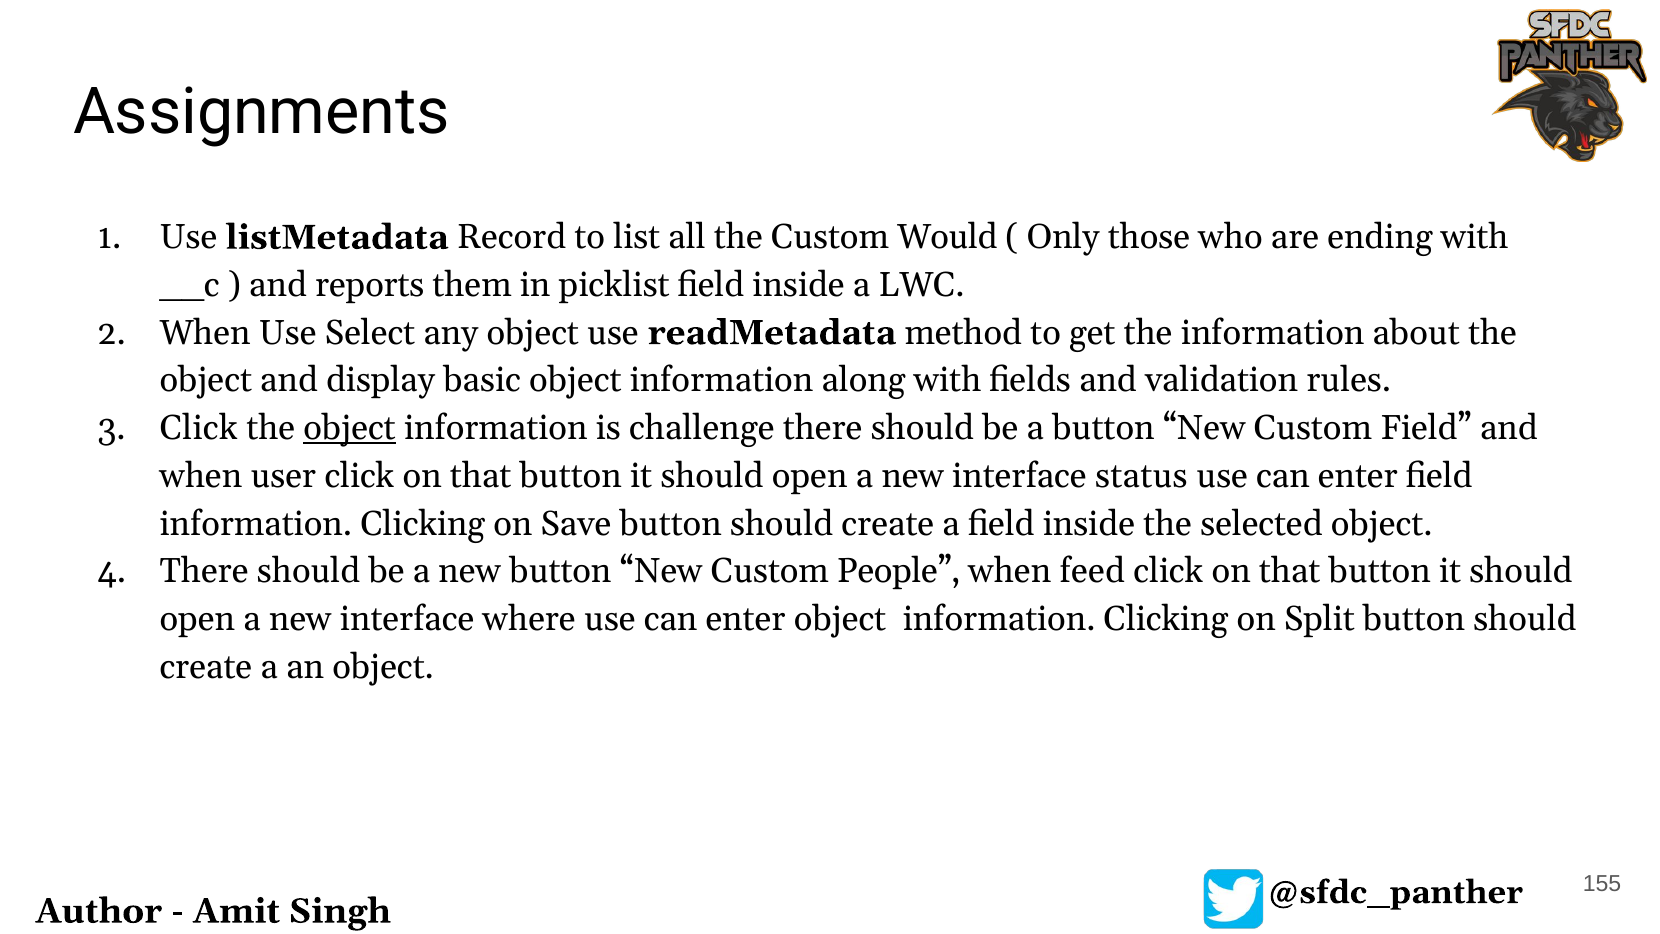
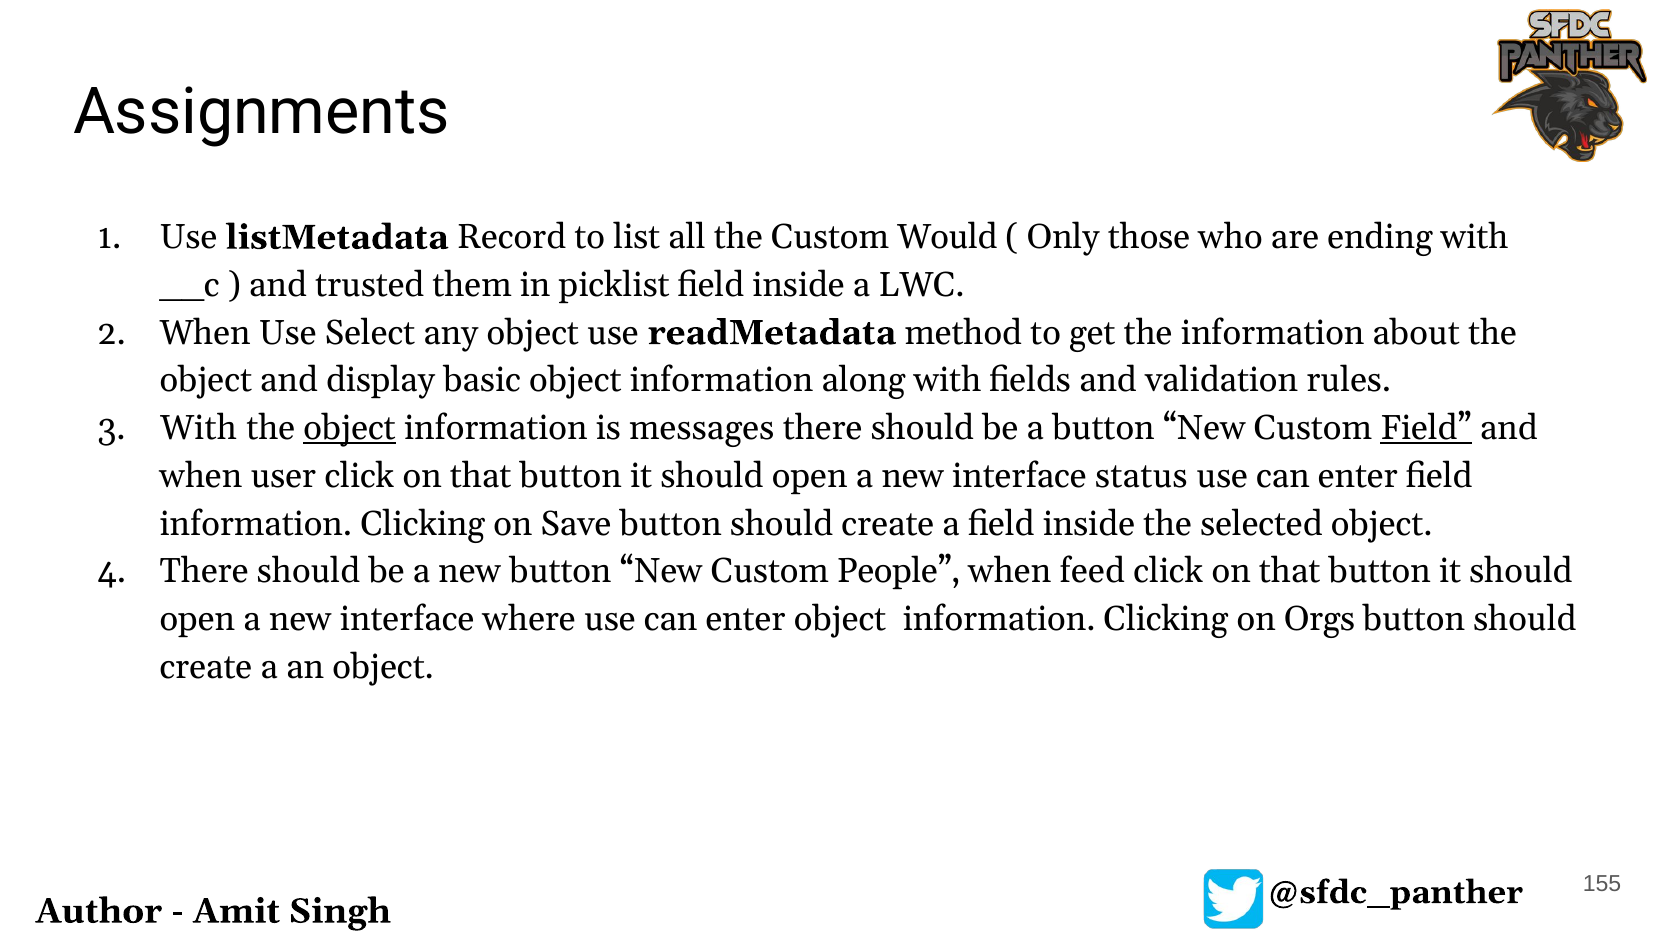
reports: reports -> trusted (370, 285)
Click: Click -> With (199, 428)
challenge: challenge -> messages (702, 428)
Field underline: none -> present (1426, 428)
Split: Split -> Orgs (1319, 619)
